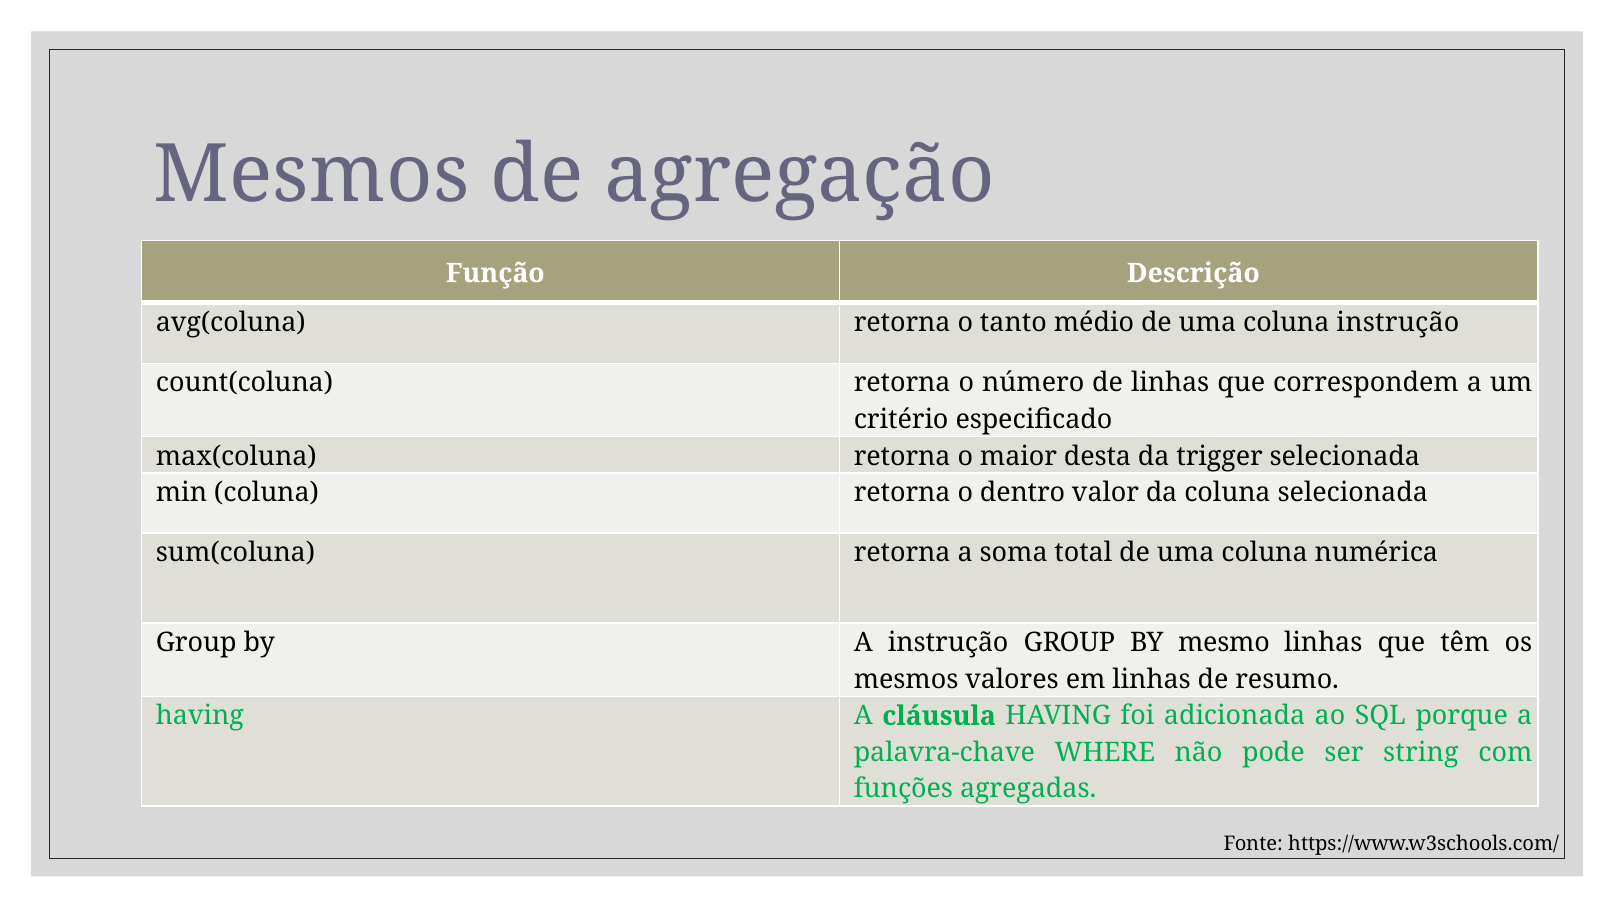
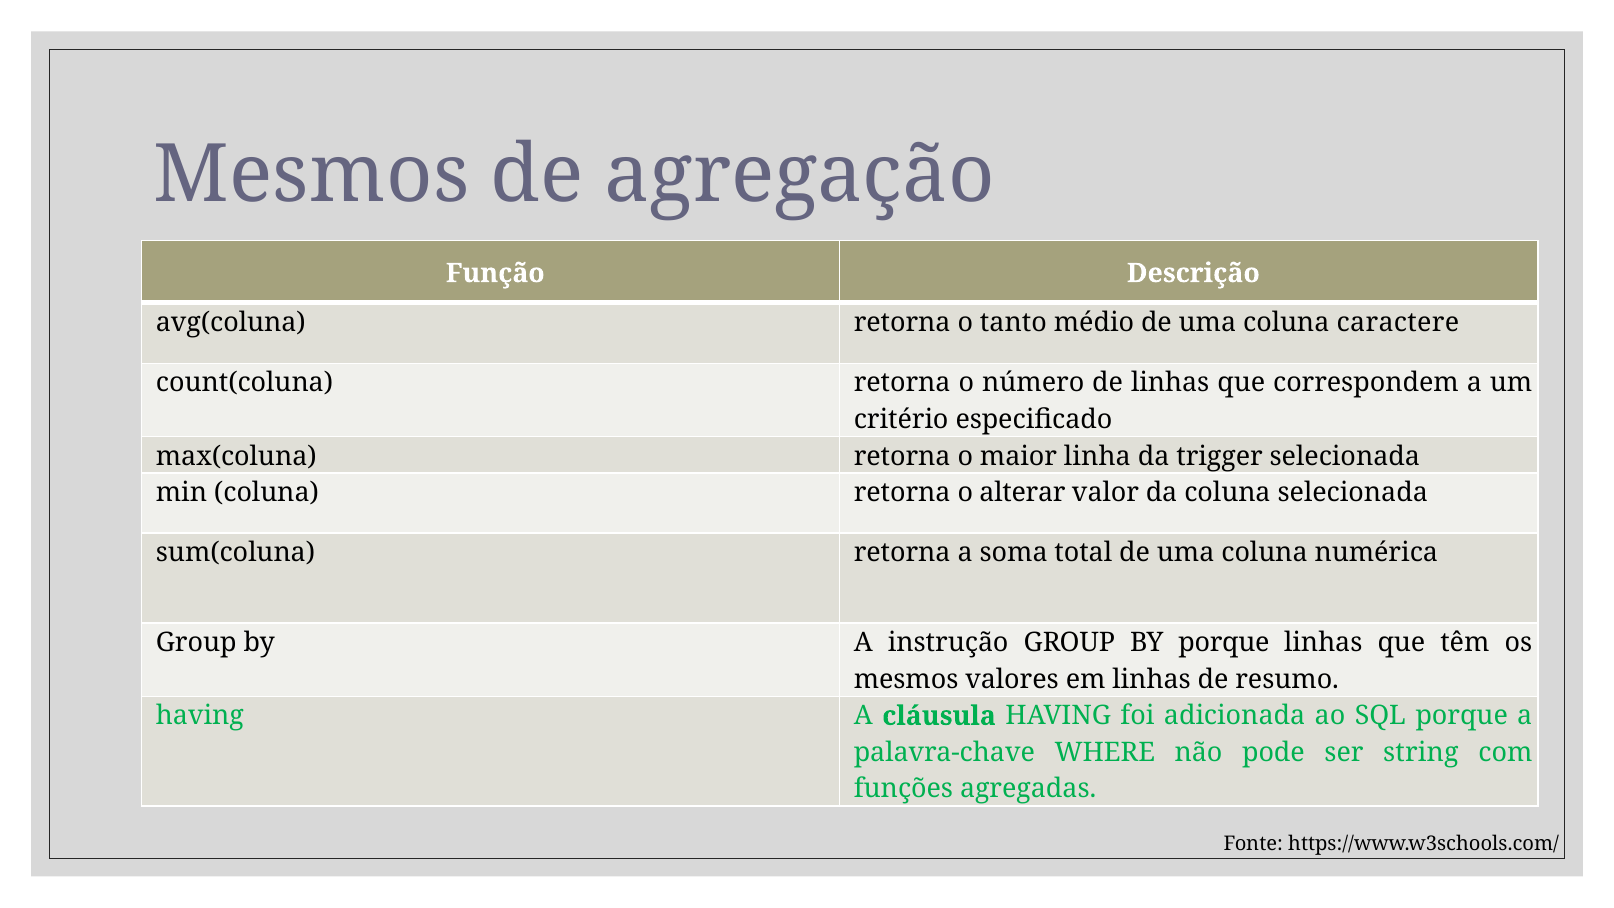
coluna instrução: instrução -> caractere (1398, 322)
desta: desta -> linha (1097, 456)
dentro: dentro -> alterar (1023, 493)
BY mesmo: mesmo -> porque (1224, 643)
